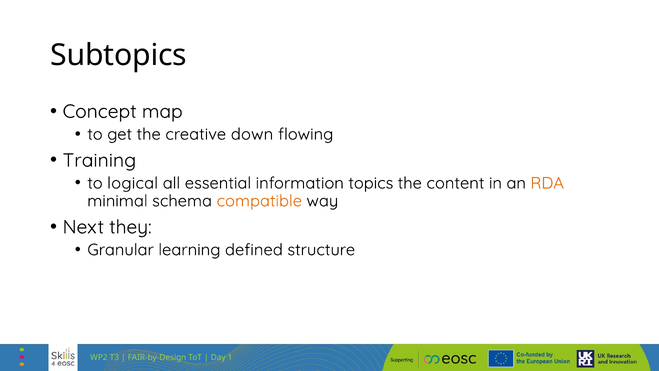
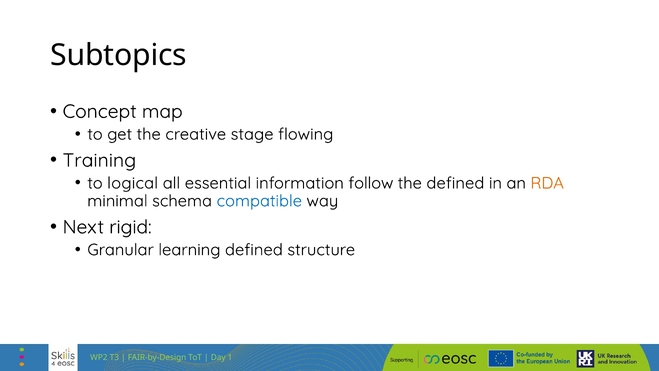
down: down -> stage (252, 134)
topics: topics -> follow (371, 183)
the content: content -> defined (455, 183)
compatible colour: orange -> blue (259, 201)
they: they -> rigid (130, 227)
